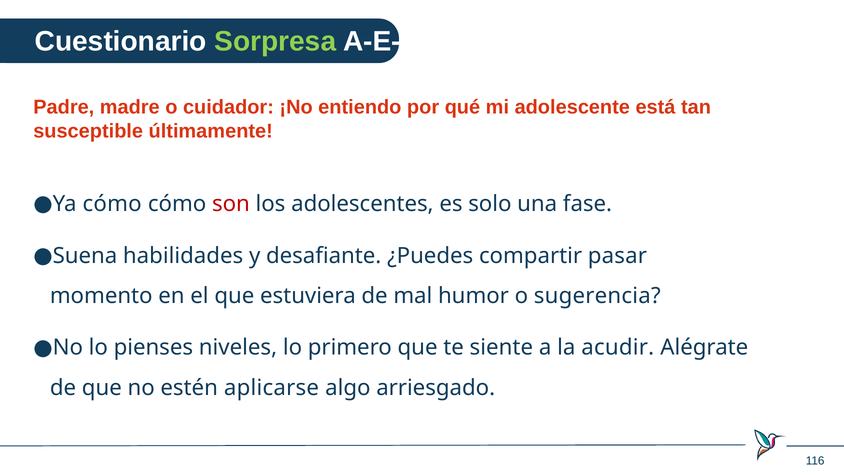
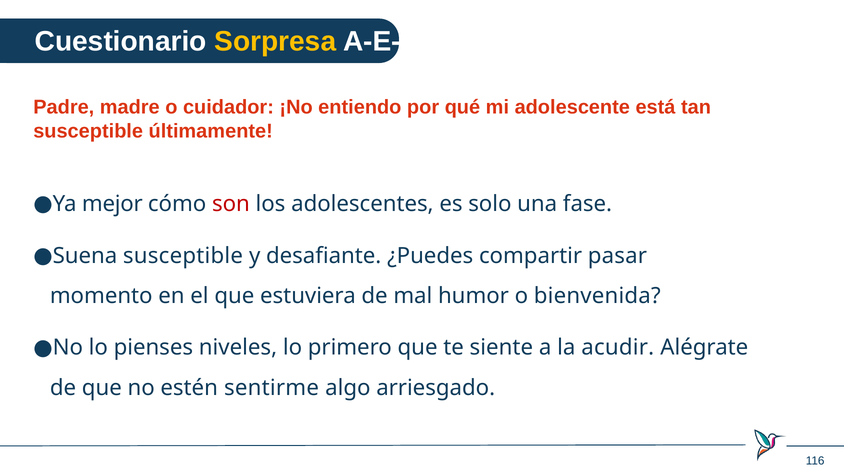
Sorpresa colour: light green -> yellow (275, 41)
Ya cómo: cómo -> mejor (112, 204)
Suena habilidades: habilidades -> susceptible (183, 256)
sugerencia: sugerencia -> bienvenida (597, 296)
aplicarse: aplicarse -> sentirme (271, 388)
